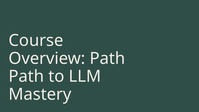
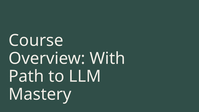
Overview Path: Path -> With (107, 58)
